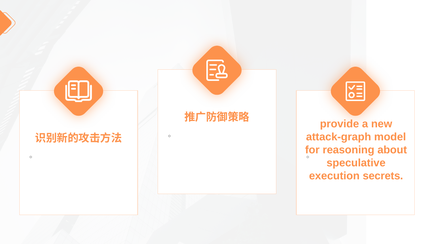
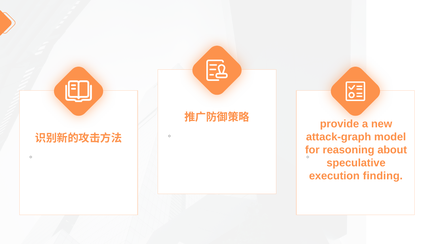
secrets: secrets -> finding (383, 176)
